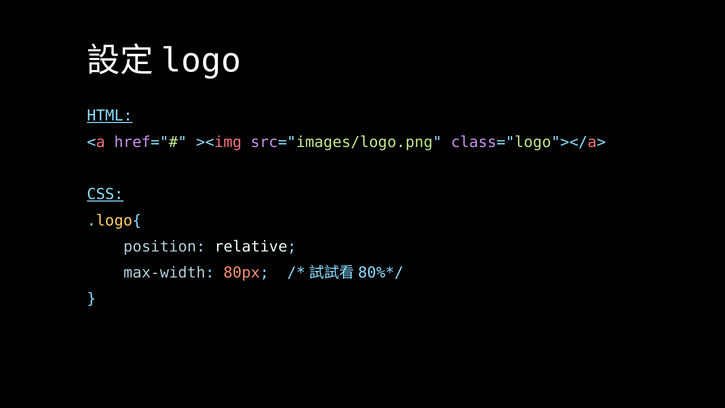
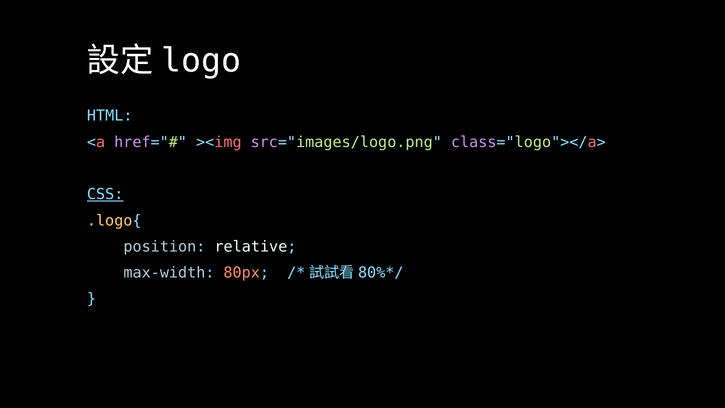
HTML underline: present -> none (110, 116)
